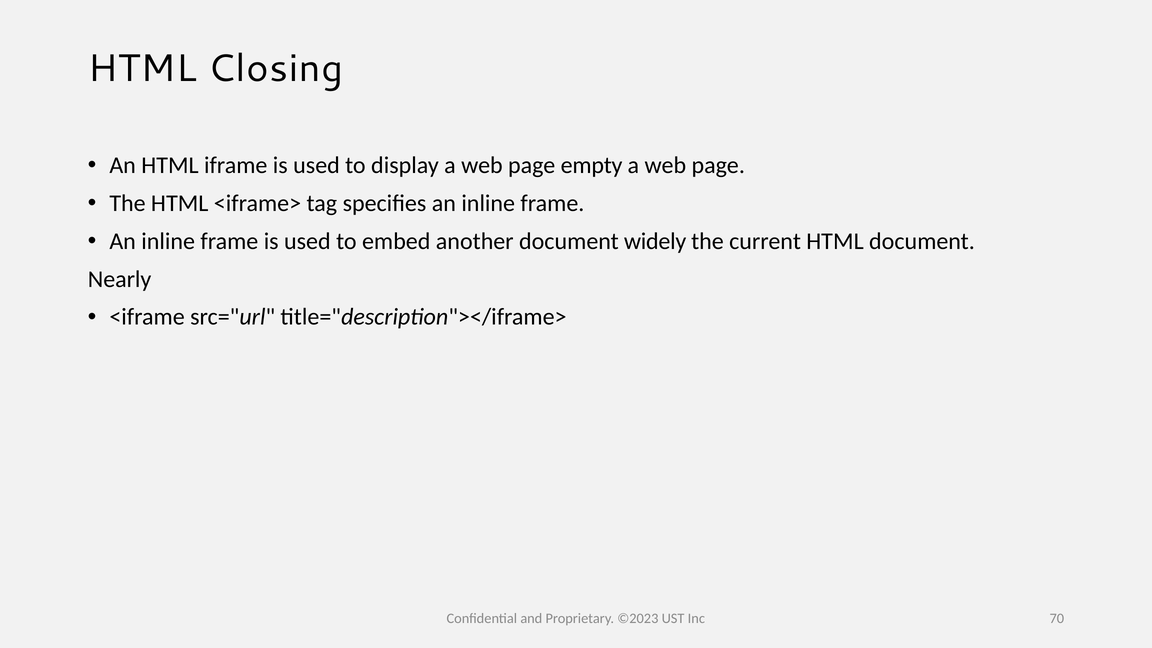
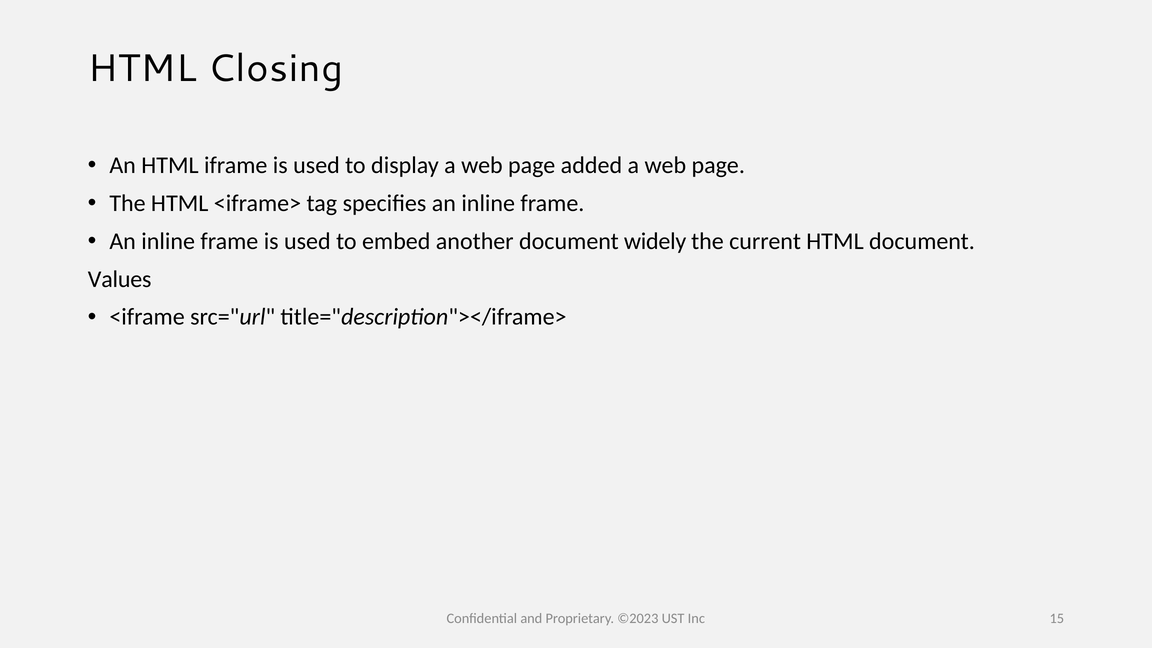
empty: empty -> added (591, 165)
Nearly: Nearly -> Values (120, 279)
70: 70 -> 15 (1057, 619)
